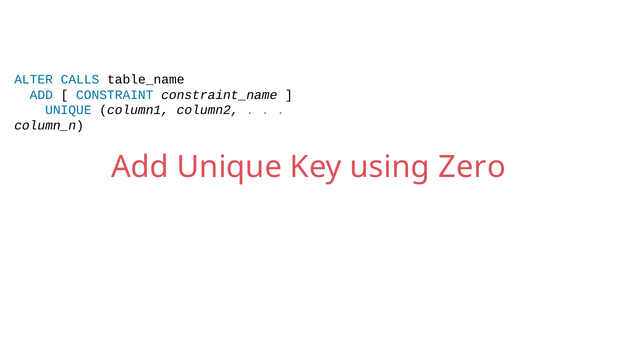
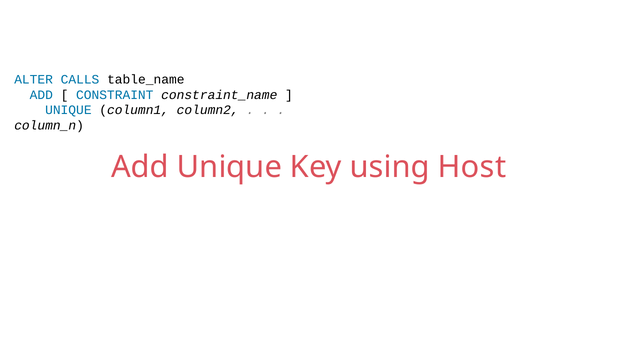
Zero: Zero -> Host (472, 168)
